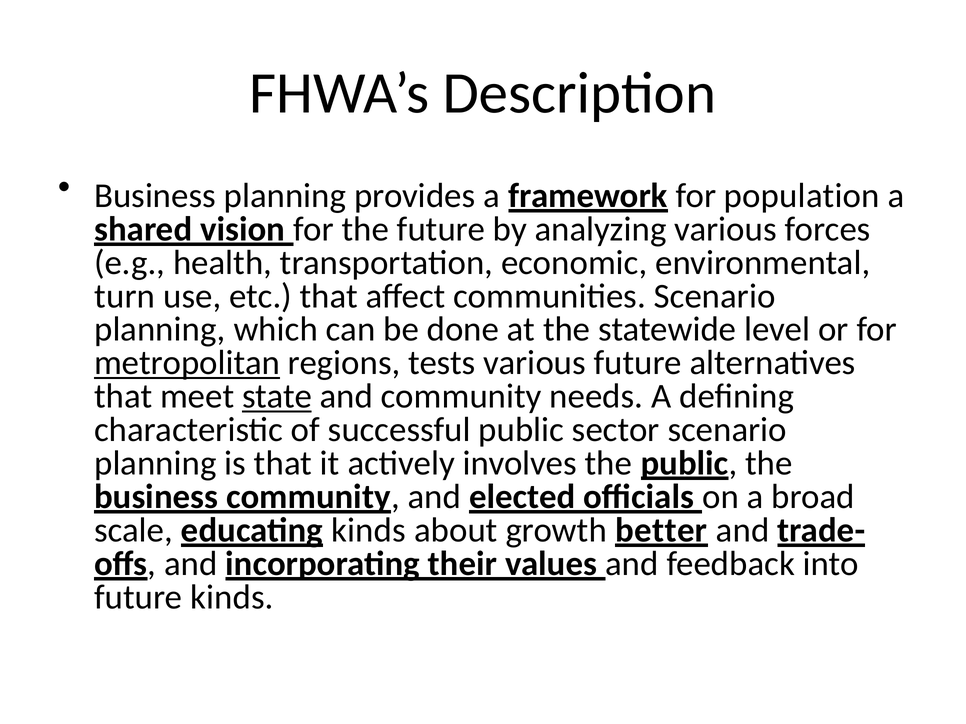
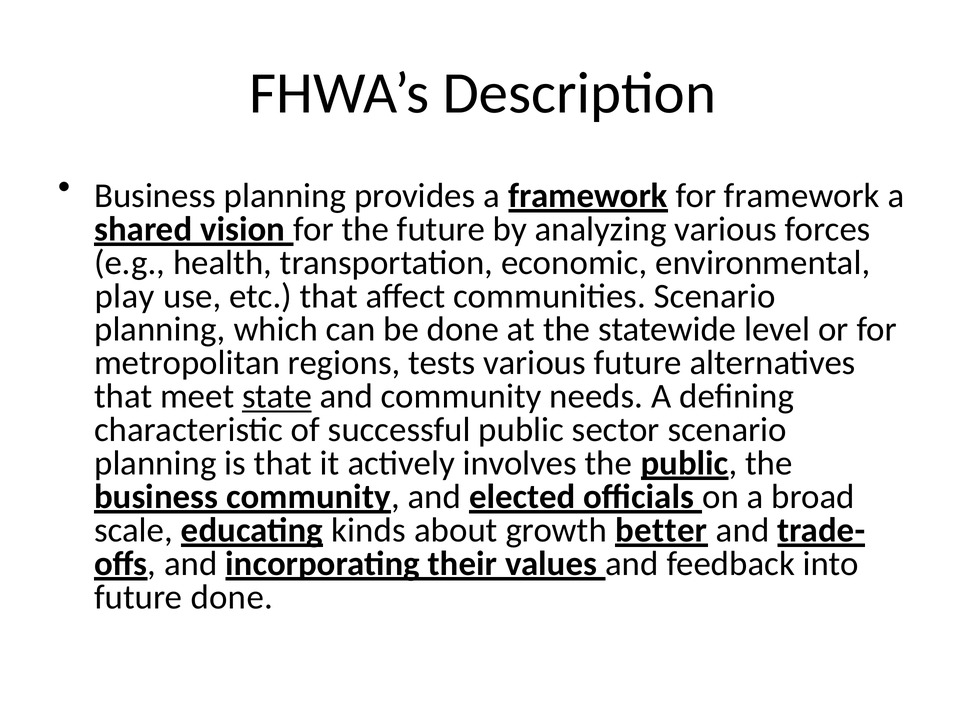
for population: population -> framework (802, 196)
turn: turn -> play (125, 296)
metropolitan underline: present -> none (187, 363)
future kinds: kinds -> done (232, 597)
